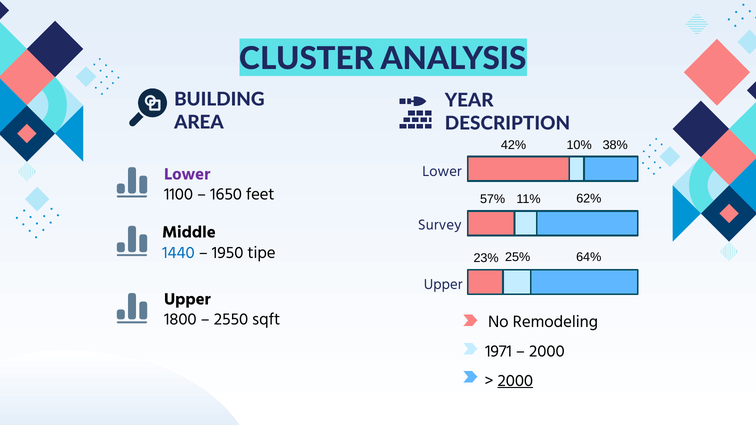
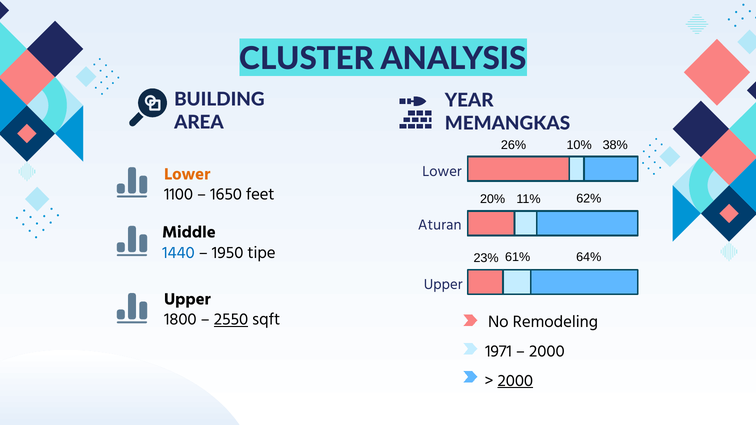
DESCRIPTION: DESCRIPTION -> MEMANGKAS (507, 123)
42%: 42% -> 26% (514, 145)
Lower colour: purple -> orange (187, 174)
57%: 57% -> 20% (493, 199)
Survey: Survey -> Aturan (440, 225)
25%: 25% -> 61% (518, 257)
2550 underline: none -> present (231, 320)
